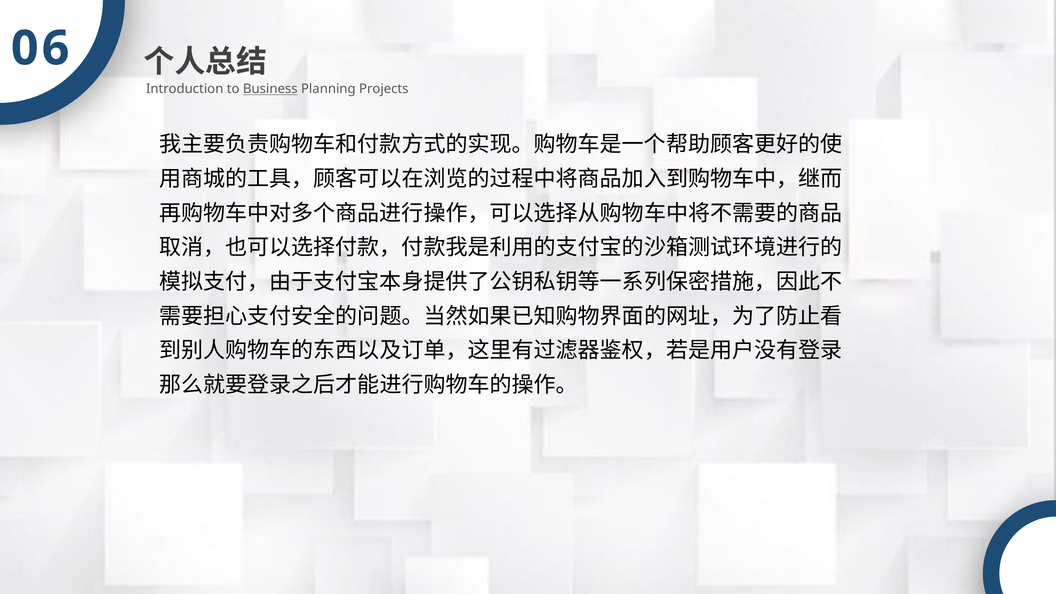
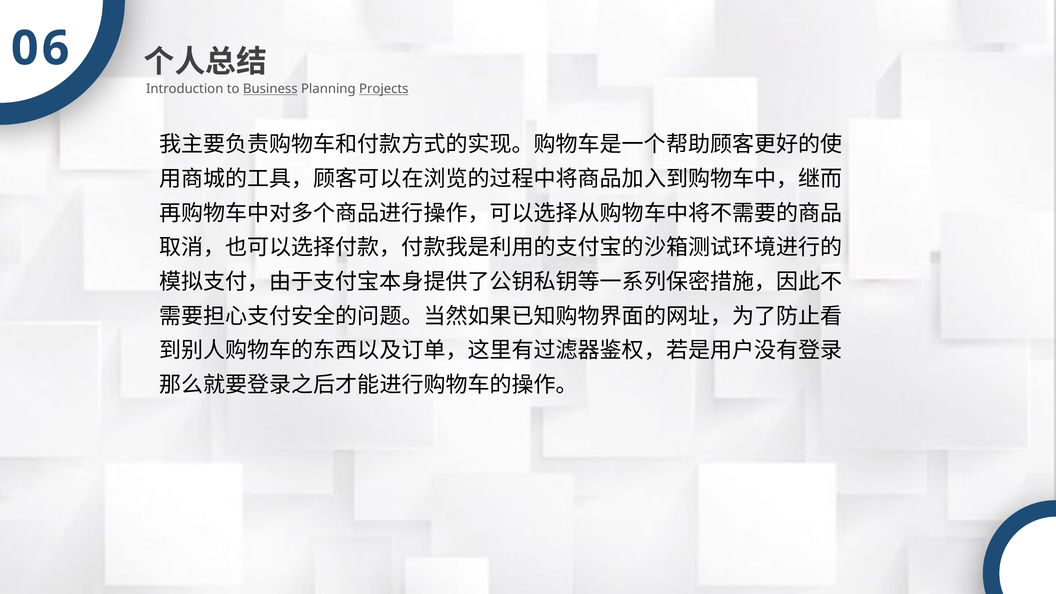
Projects underline: none -> present (384, 89)
